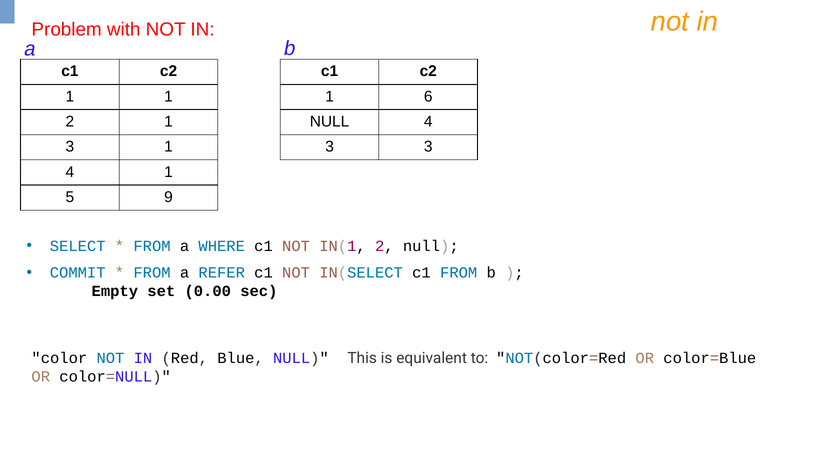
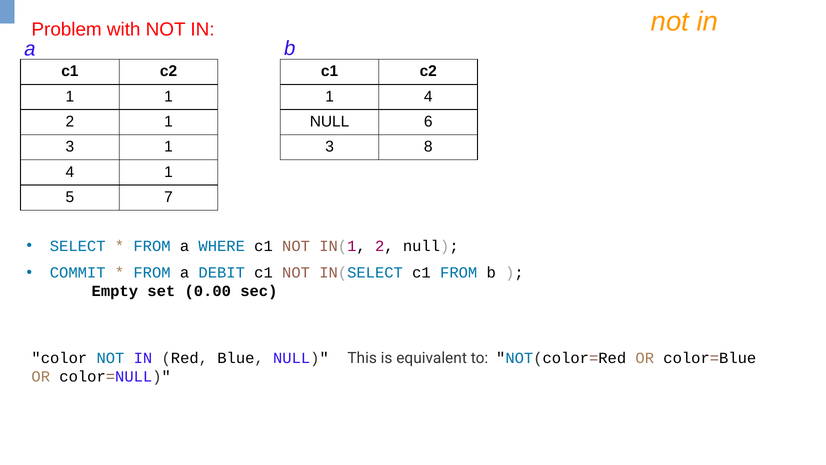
6: 6 -> 4 (428, 96)
NULL 4: 4 -> 6 (428, 122)
3 3: 3 -> 8 (428, 147)
9: 9 -> 7 (169, 197)
REFER: REFER -> DEBIT (222, 273)
